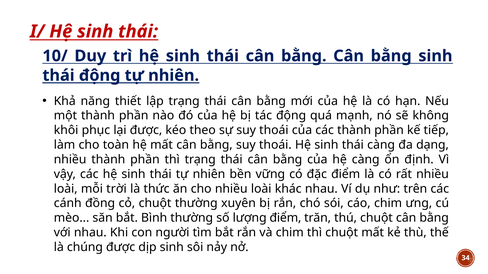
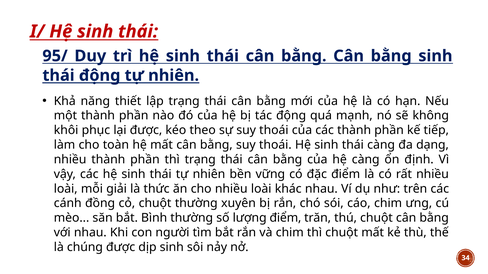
10/: 10/ -> 95/ (55, 56)
trời: trời -> giải (117, 189)
